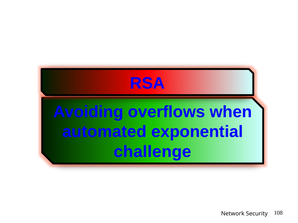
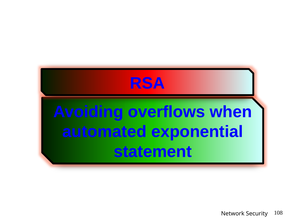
challenge: challenge -> statement (153, 152)
